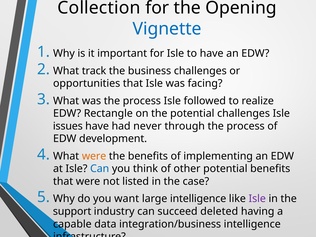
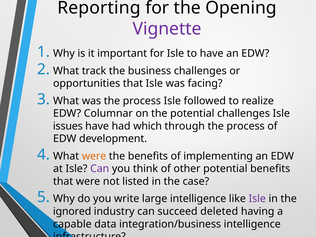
Collection: Collection -> Reporting (99, 8)
Vignette colour: blue -> purple (167, 29)
Rectangle: Rectangle -> Columnar (108, 113)
never: never -> which (148, 126)
Can colour: blue -> purple (100, 169)
want: want -> write (127, 199)
support: support -> ignored (72, 211)
